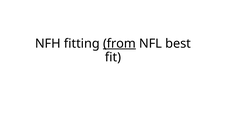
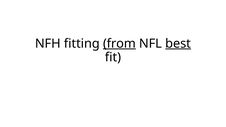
best underline: none -> present (178, 44)
